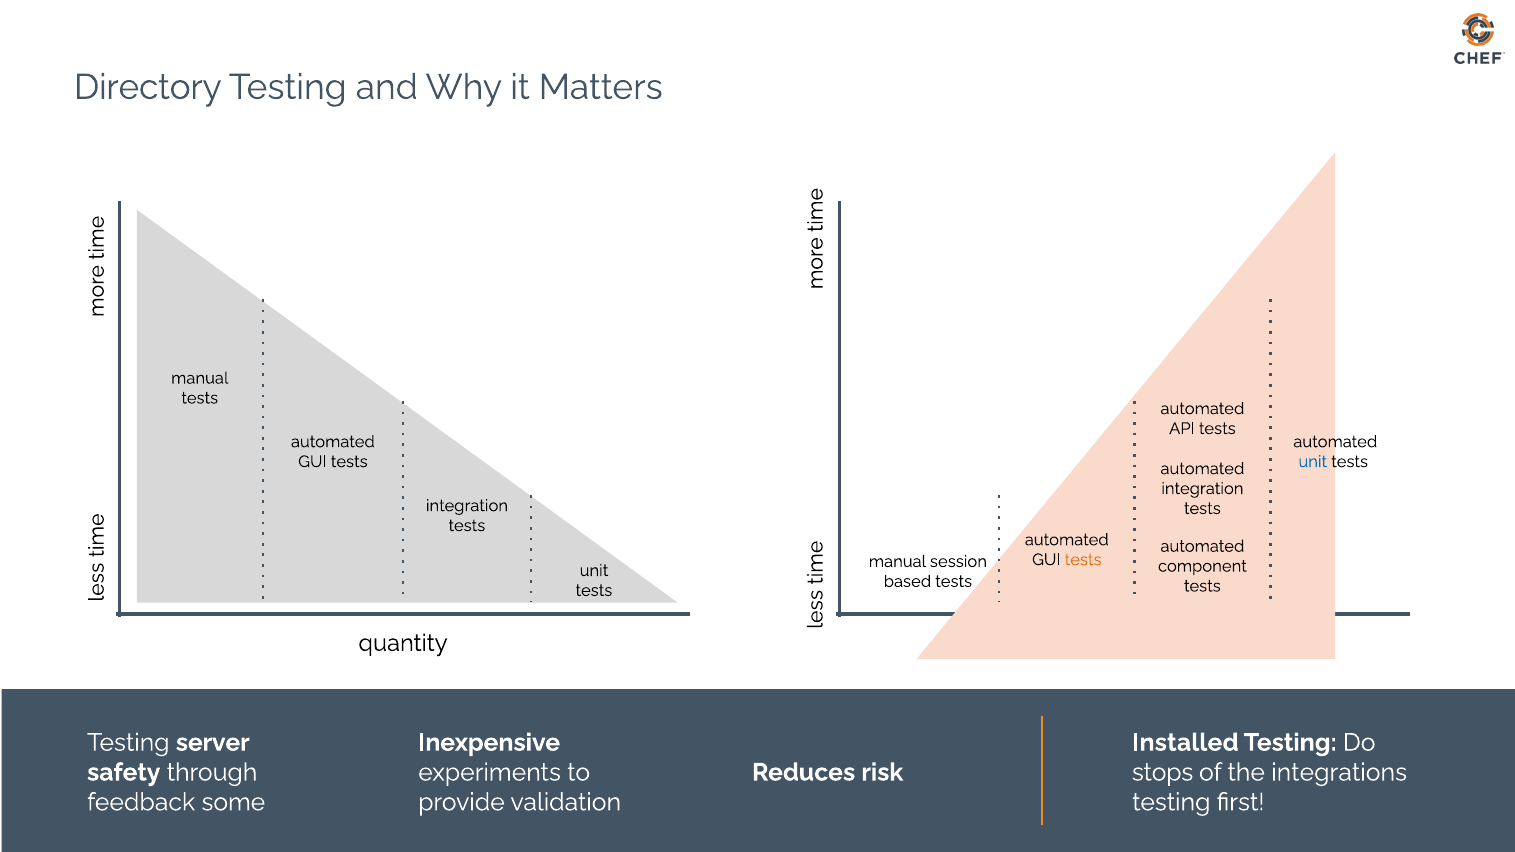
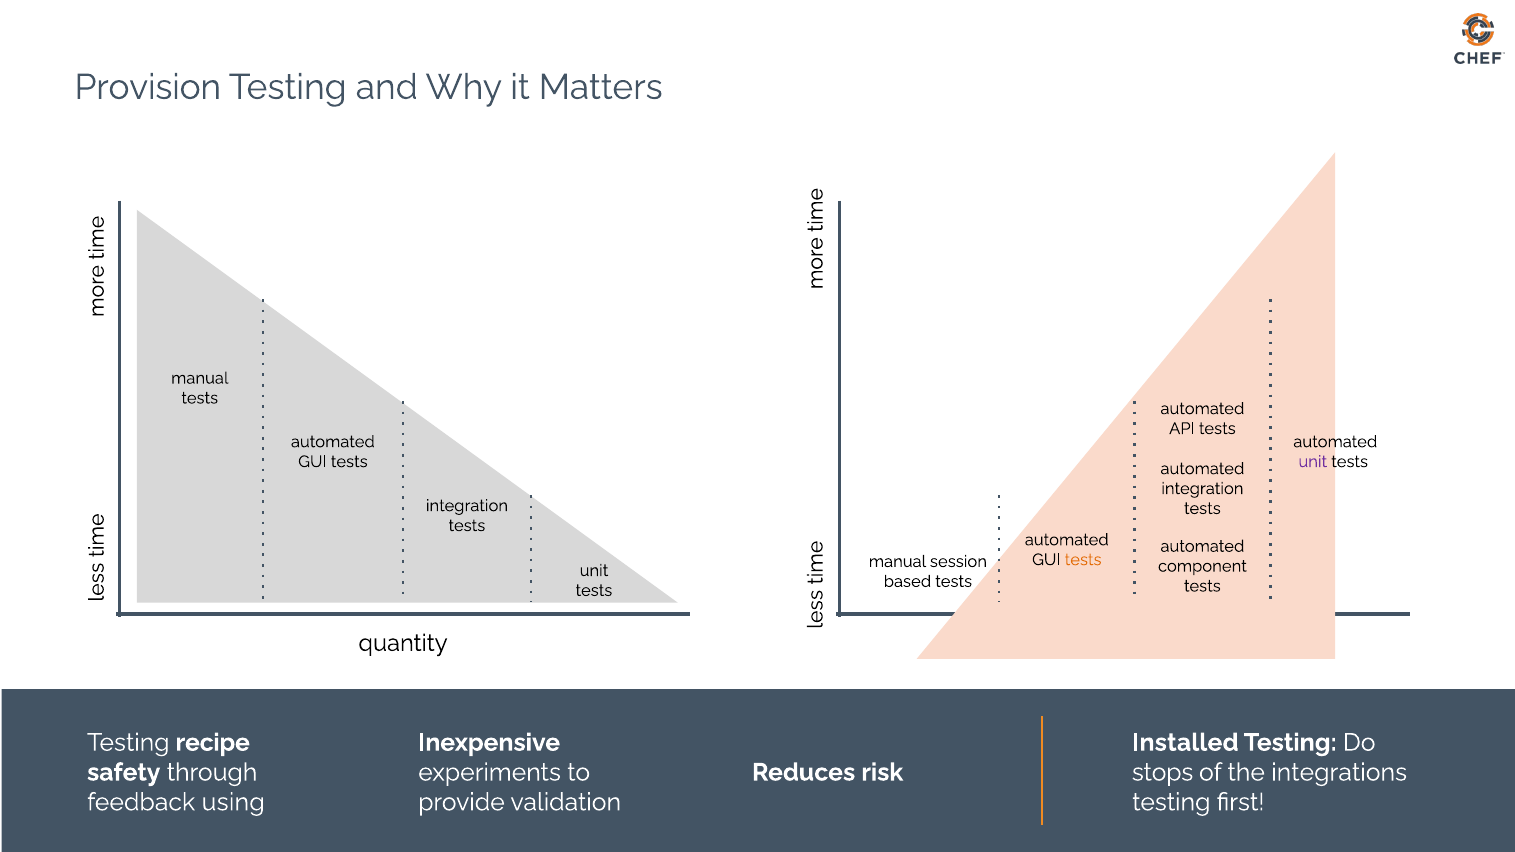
Directory: Directory -> Provision (148, 87)
unit colour: blue -> purple (1313, 462)
server: server -> recipe (213, 743)
some: some -> using (233, 802)
